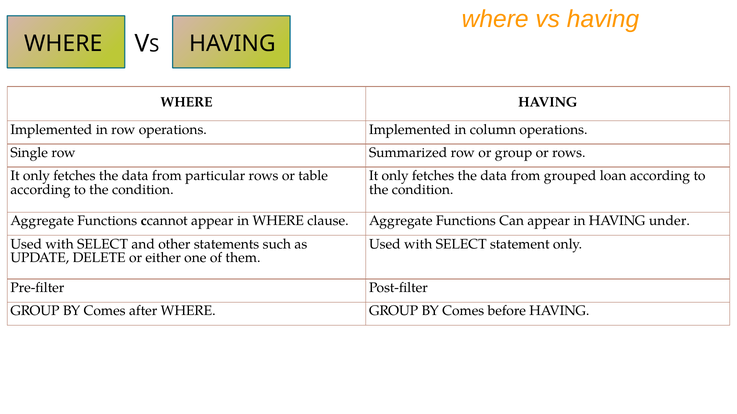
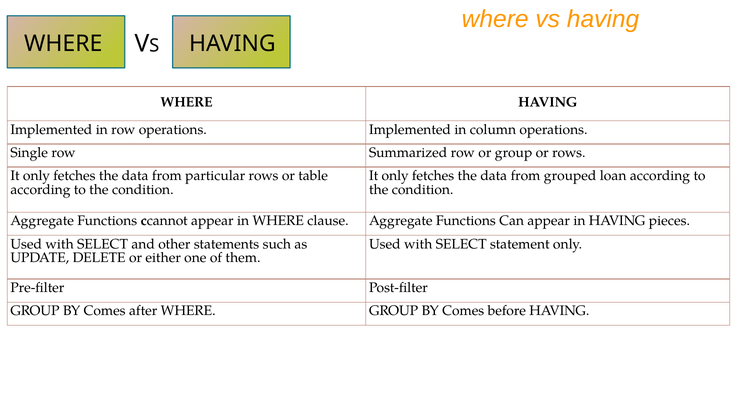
under: under -> pieces (669, 221)
